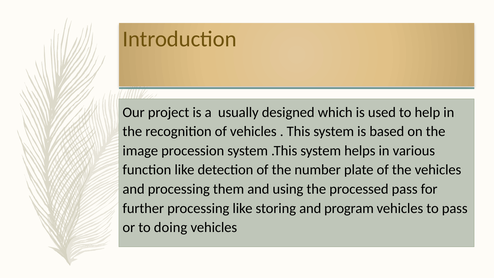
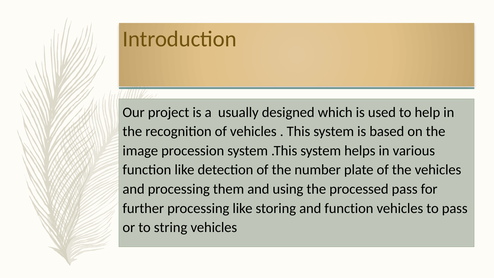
and program: program -> function (349, 208)
doing: doing -> string (171, 227)
